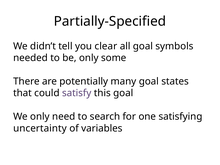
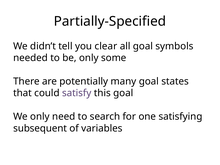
uncertainty: uncertainty -> subsequent (40, 128)
